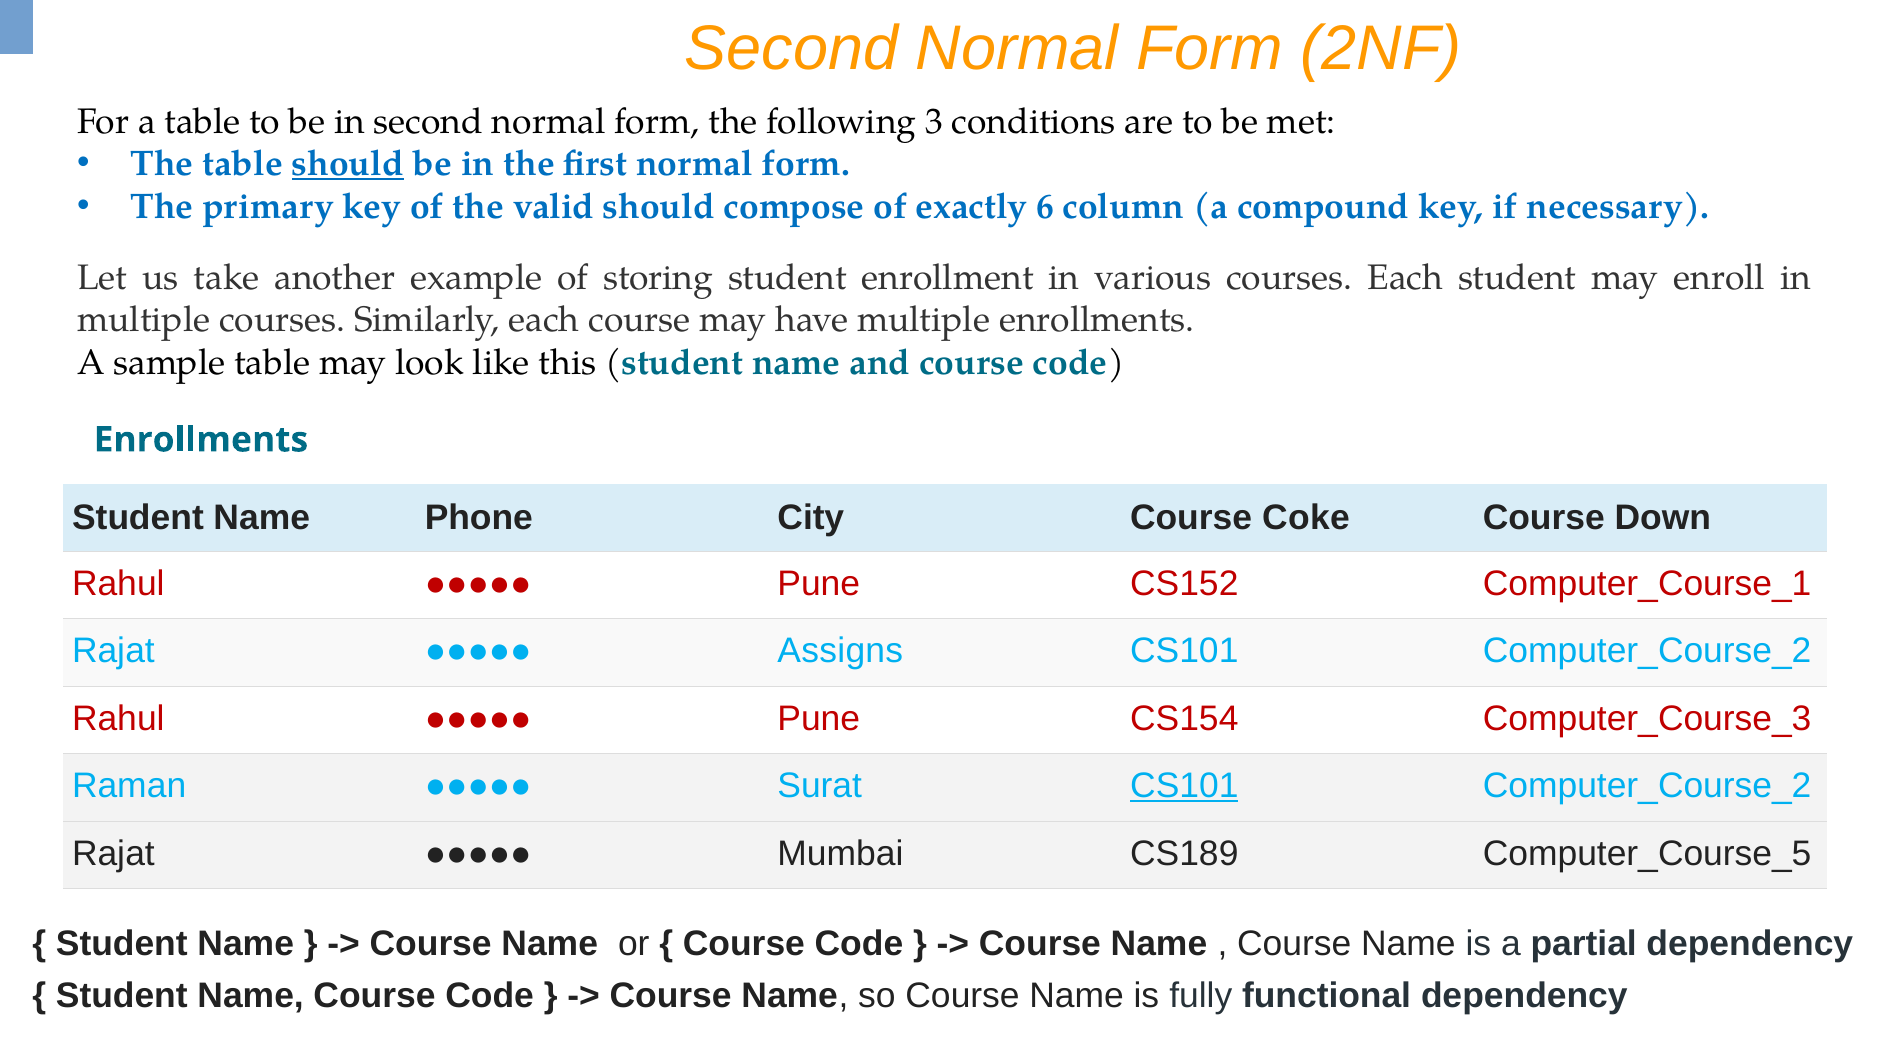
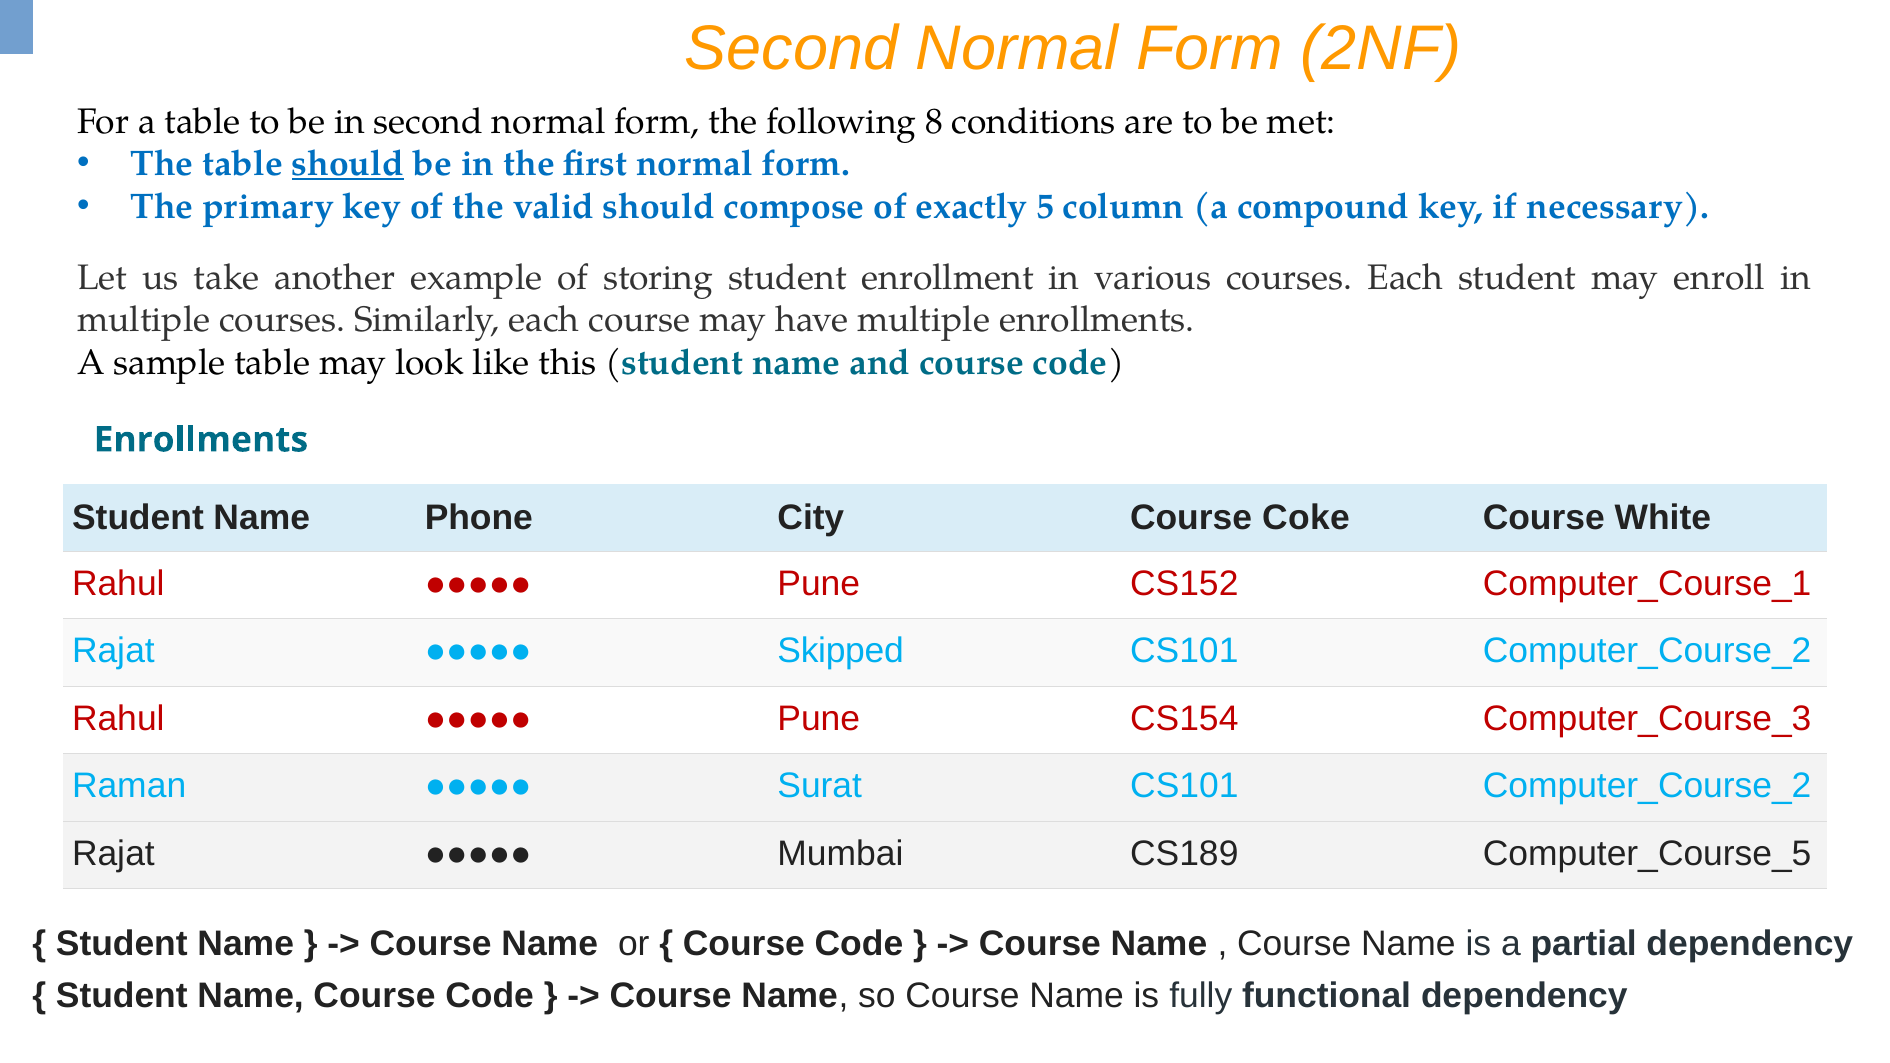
3: 3 -> 8 (934, 122)
6: 6 -> 5 (1045, 207)
Down: Down -> White (1663, 518)
Assigns: Assigns -> Skipped (841, 651)
CS101 underline: present -> none (1184, 786)
